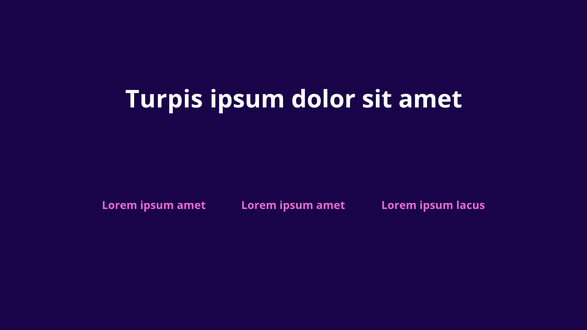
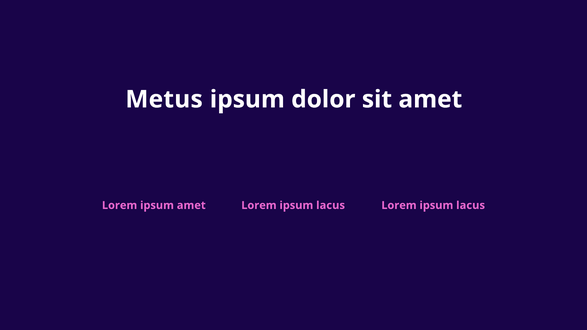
Turpis: Turpis -> Metus (164, 99)
amet: amet -> lacus (331, 205)
